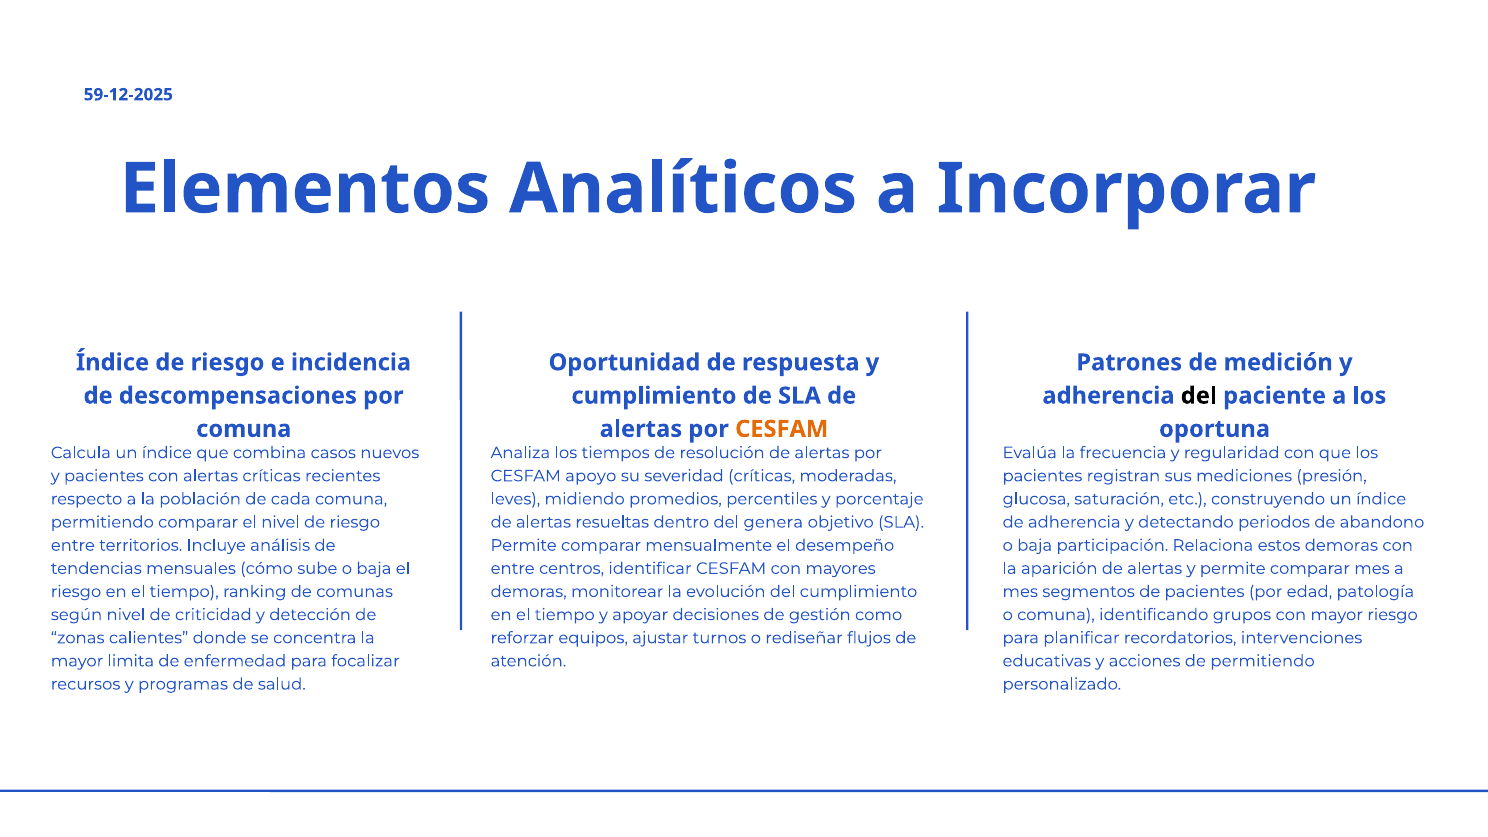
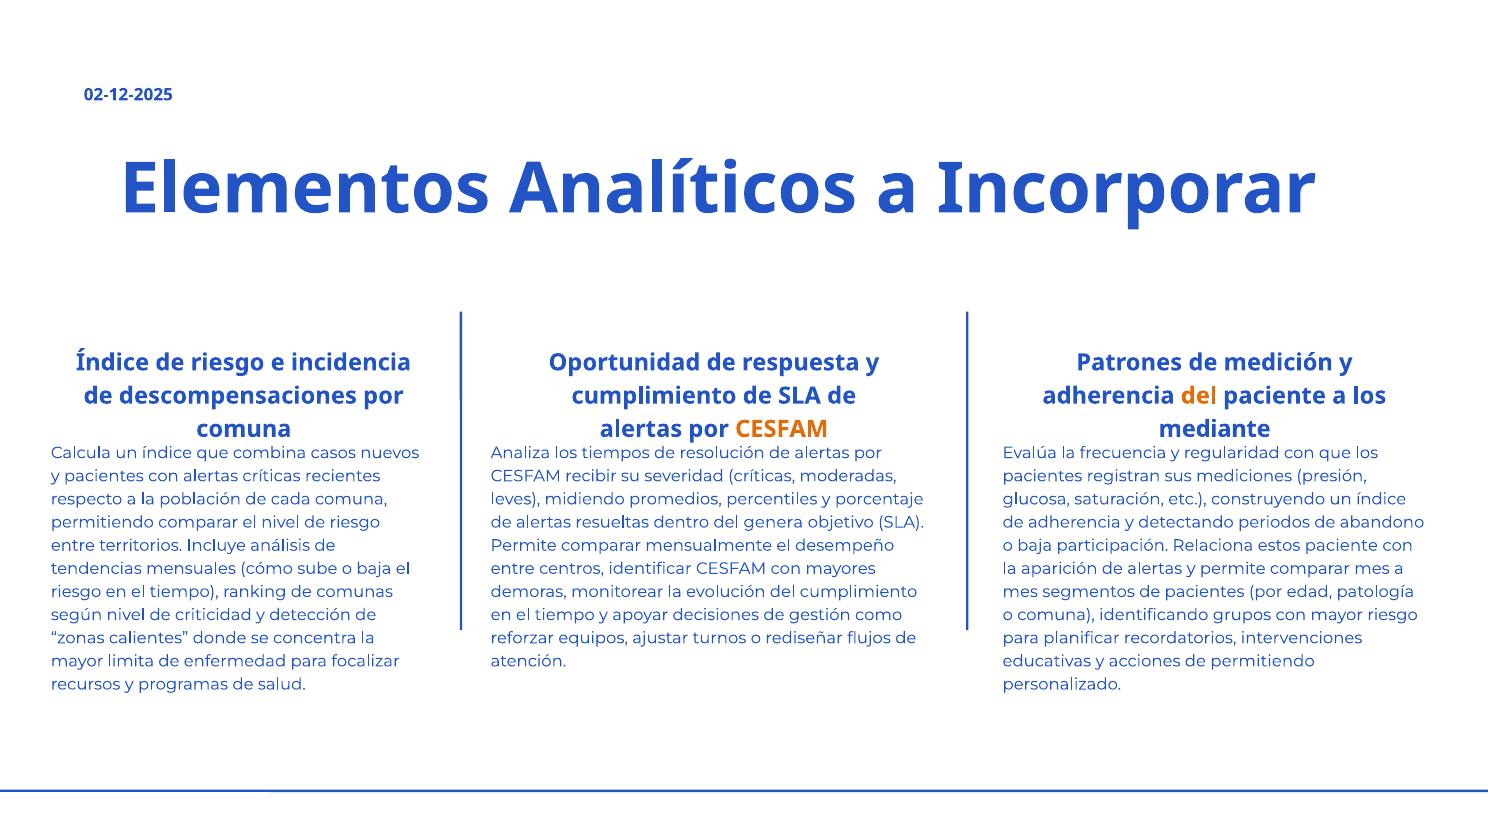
59-12-2025: 59-12-2025 -> 02-12-2025 (128, 95)
del colour: black -> orange (1199, 396)
oportuna: oportuna -> mediante (1215, 429)
apoyo: apoyo -> recibir (591, 476)
estos demoras: demoras -> paciente (1341, 545)
